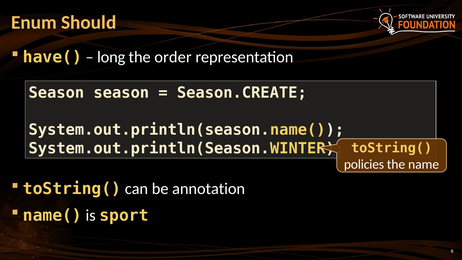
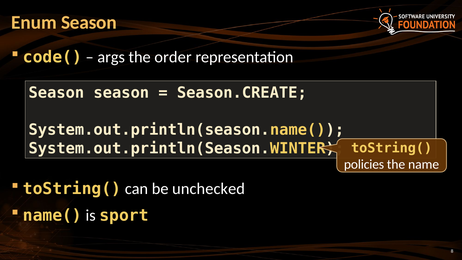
Enum Should: Should -> Season (89, 22)
have(: have( -> code( (52, 57)
long: long -> args (111, 57)
annotation: annotation -> unchecked (209, 189)
